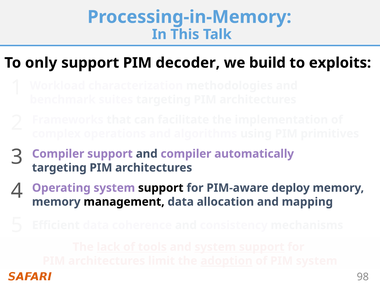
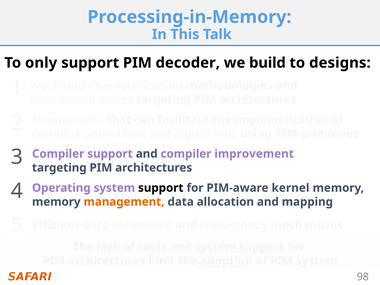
exploits: exploits -> designs (340, 63)
automatically: automatically -> improvement (254, 154)
deploy: deploy -> kernel (290, 188)
management colour: black -> orange (124, 202)
